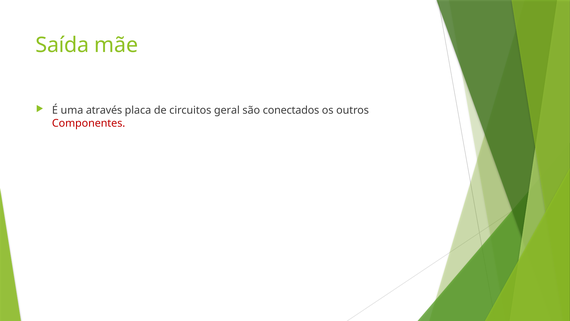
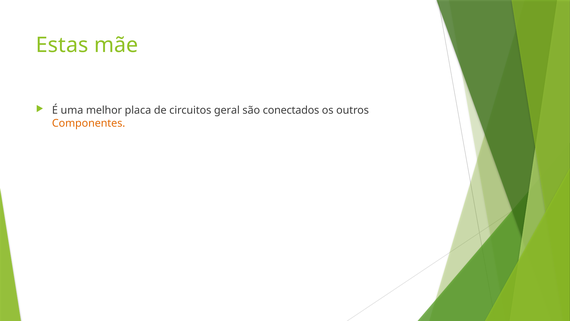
Saída: Saída -> Estas (62, 45)
através: através -> melhor (104, 110)
Componentes colour: red -> orange (89, 123)
